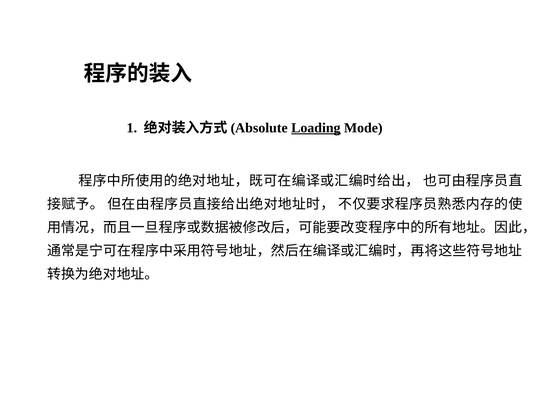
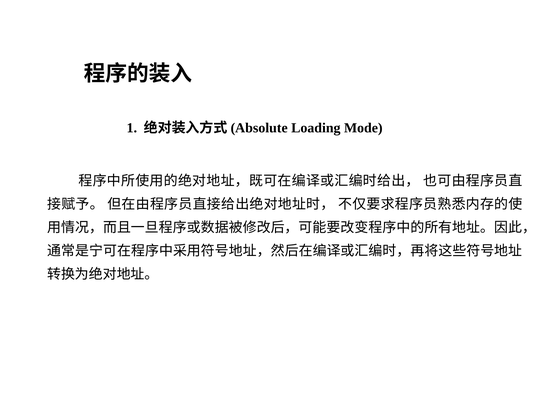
Loading underline: present -> none (316, 128)
